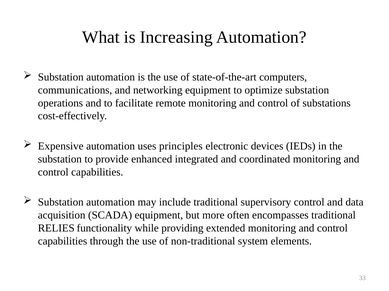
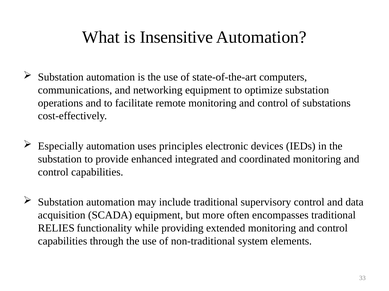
Increasing: Increasing -> Insensitive (176, 37)
Expensive: Expensive -> Especially (61, 146)
